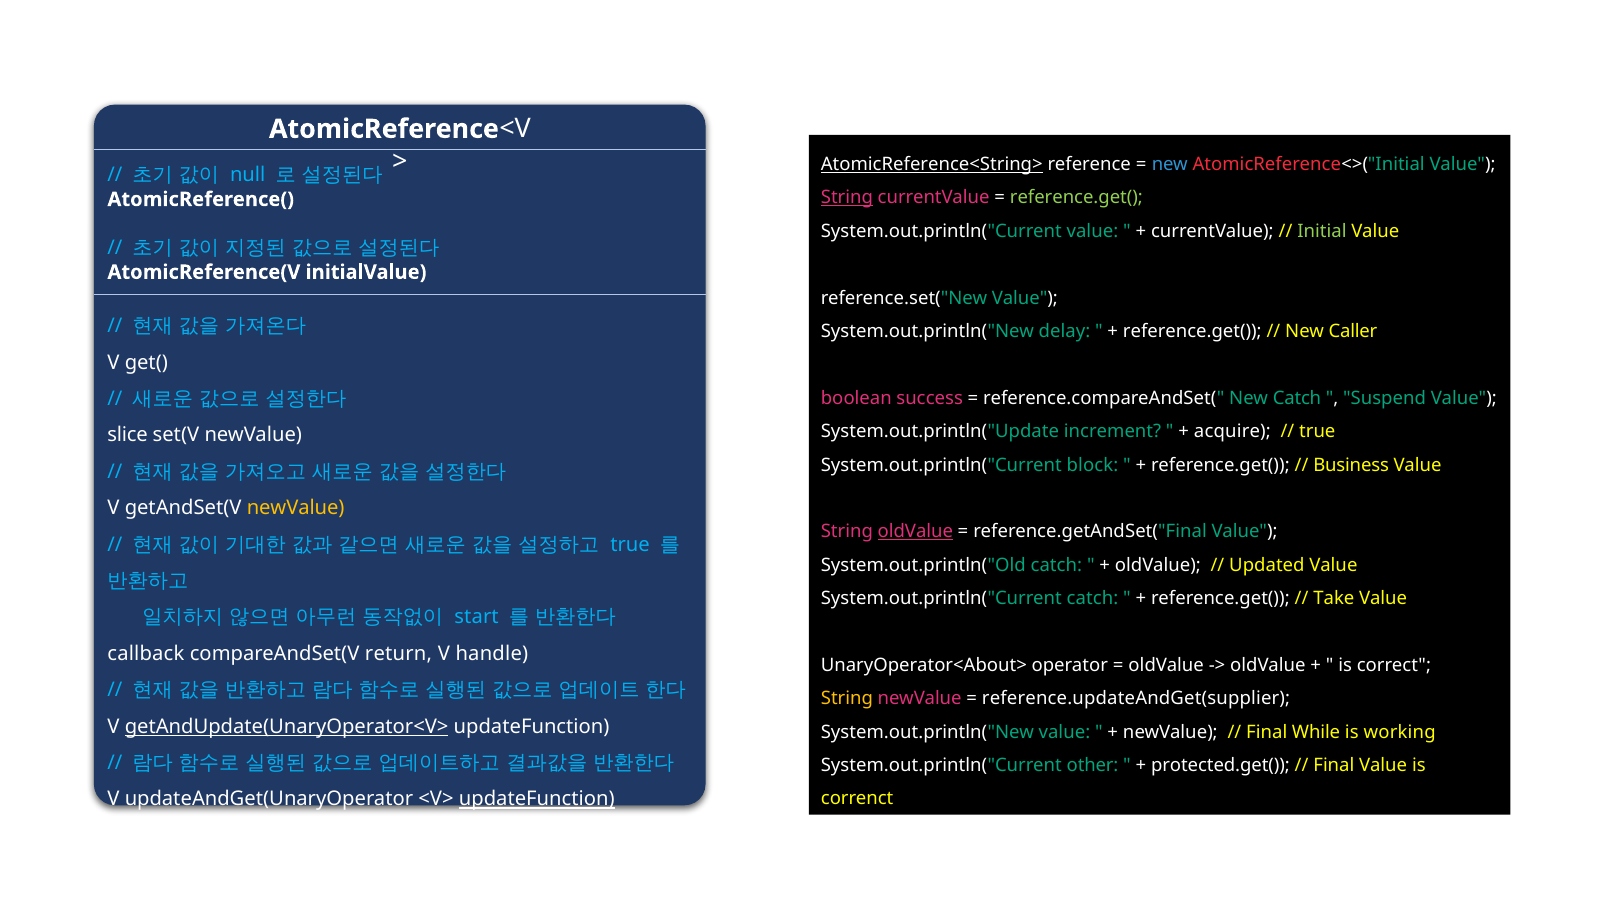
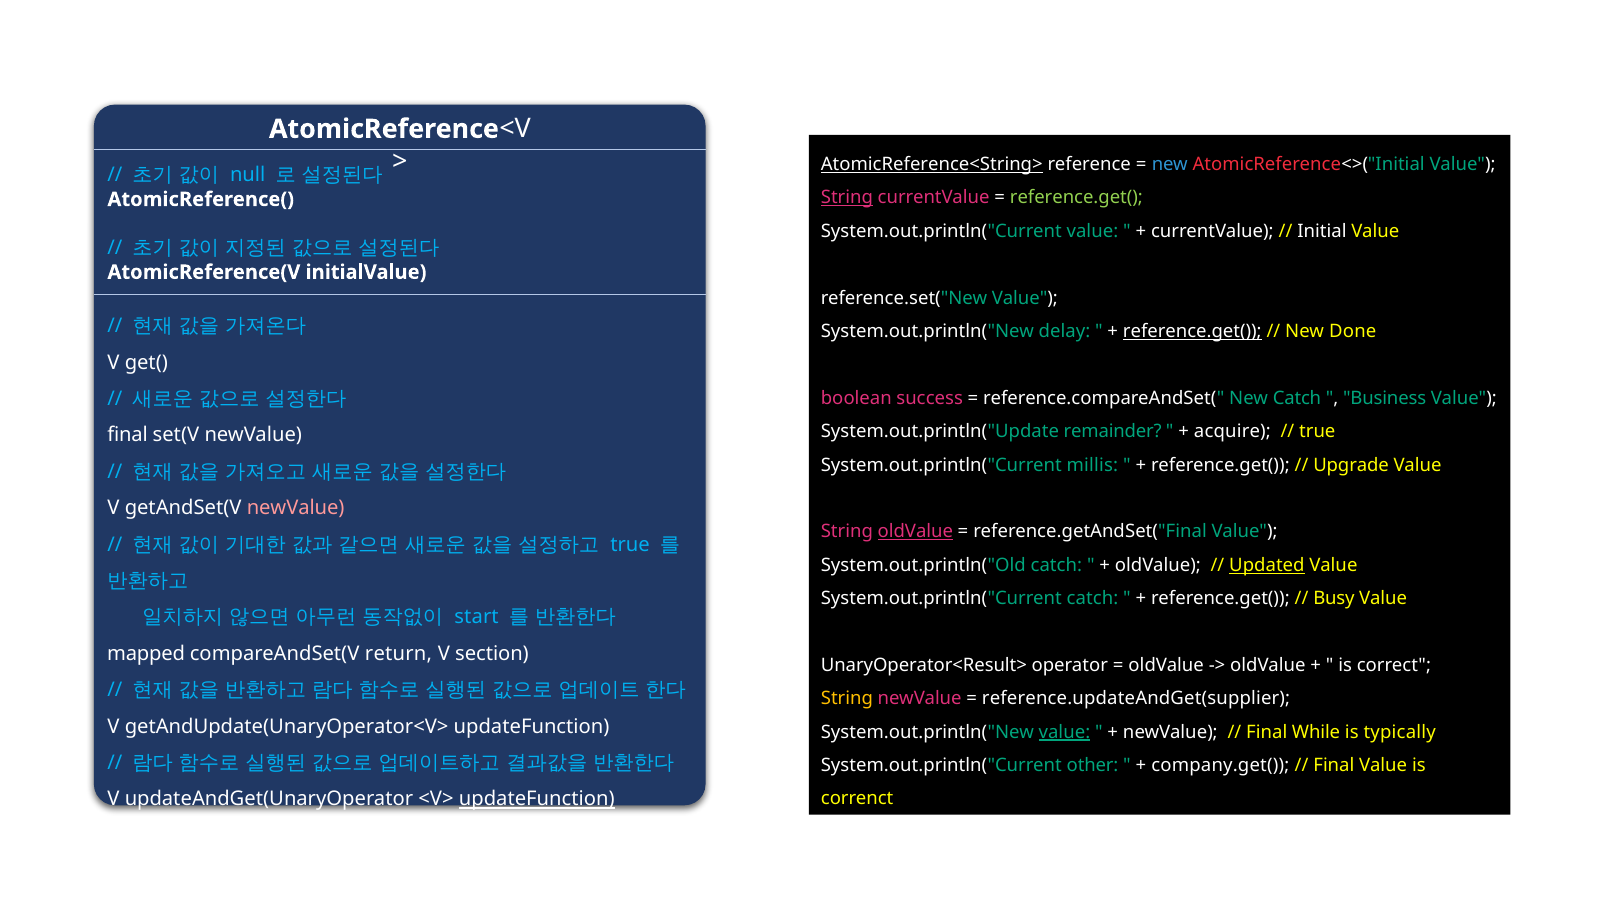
Initial colour: light green -> white (1322, 231)
reference.get( underline: none -> present (1192, 331)
Caller: Caller -> Done (1353, 331)
Suspend: Suspend -> Business (1385, 398)
increment: increment -> remainder (1113, 432)
slice: slice -> final (128, 435)
block: block -> millis (1092, 465)
Business: Business -> Upgrade (1351, 465)
newValue colour: yellow -> pink (296, 508)
Updated underline: none -> present (1267, 565)
Take: Take -> Busy (1334, 599)
callback: callback -> mapped (146, 654)
handle: handle -> section (492, 654)
UnaryOperator<About>: UnaryOperator<About> -> UnaryOperator<Result> (924, 665)
getAndUpdate(UnaryOperator<V> underline: present -> none (287, 727)
value underline: none -> present (1064, 732)
working: working -> typically (1400, 732)
protected.get(: protected.get( -> company.get( (1220, 766)
